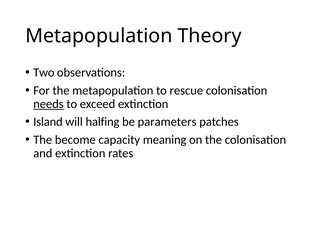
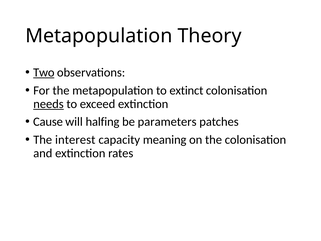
Two underline: none -> present (44, 72)
rescue: rescue -> extinct (186, 90)
Island: Island -> Cause (48, 122)
become: become -> interest (75, 140)
